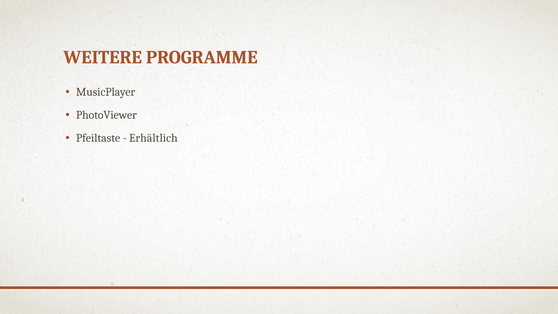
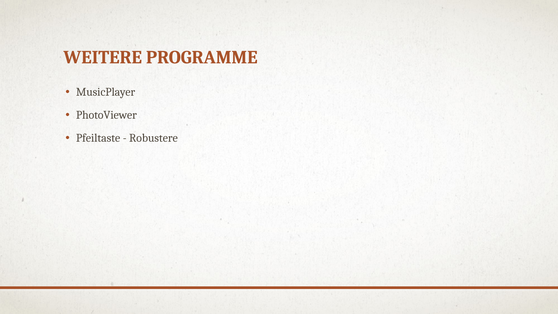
Erhältlich: Erhältlich -> Robustere (153, 138)
